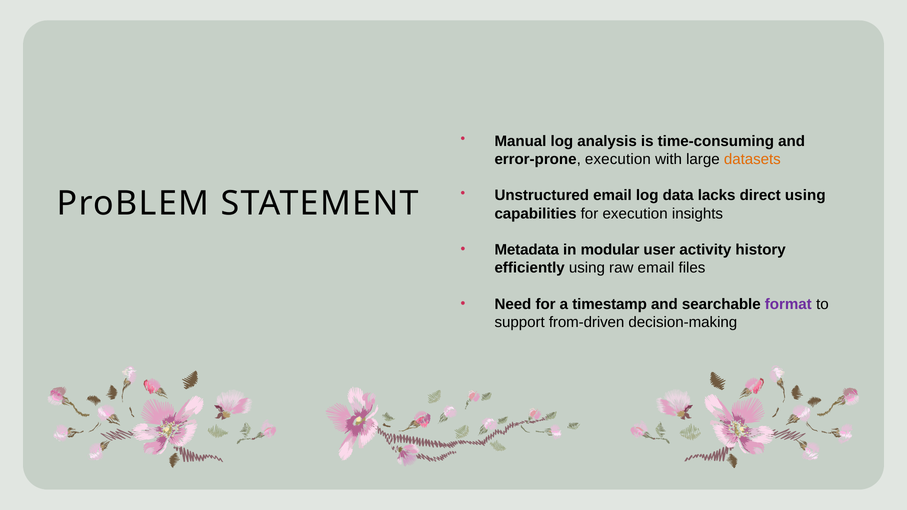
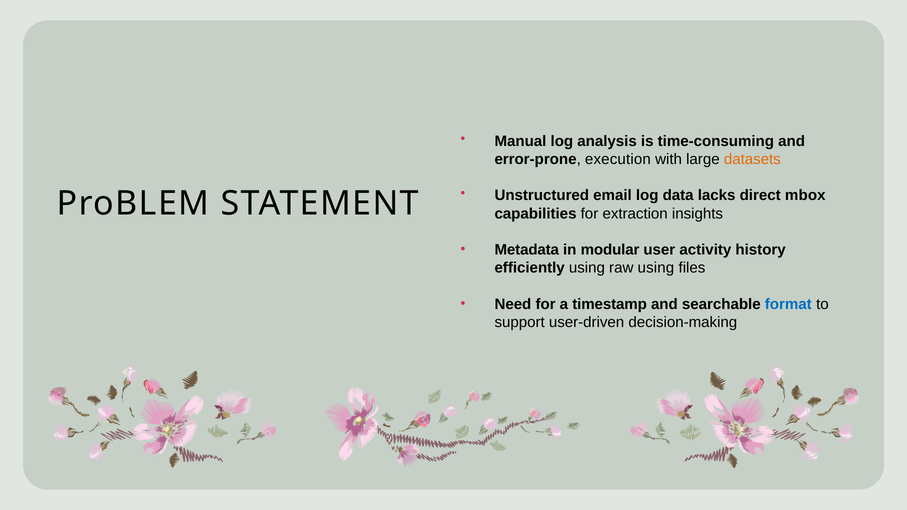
direct using: using -> mbox (805, 196)
for execution: execution -> extraction (635, 214)
raw email: email -> using (656, 268)
format colour: purple -> blue (788, 304)
from-driven: from-driven -> user-driven (587, 322)
